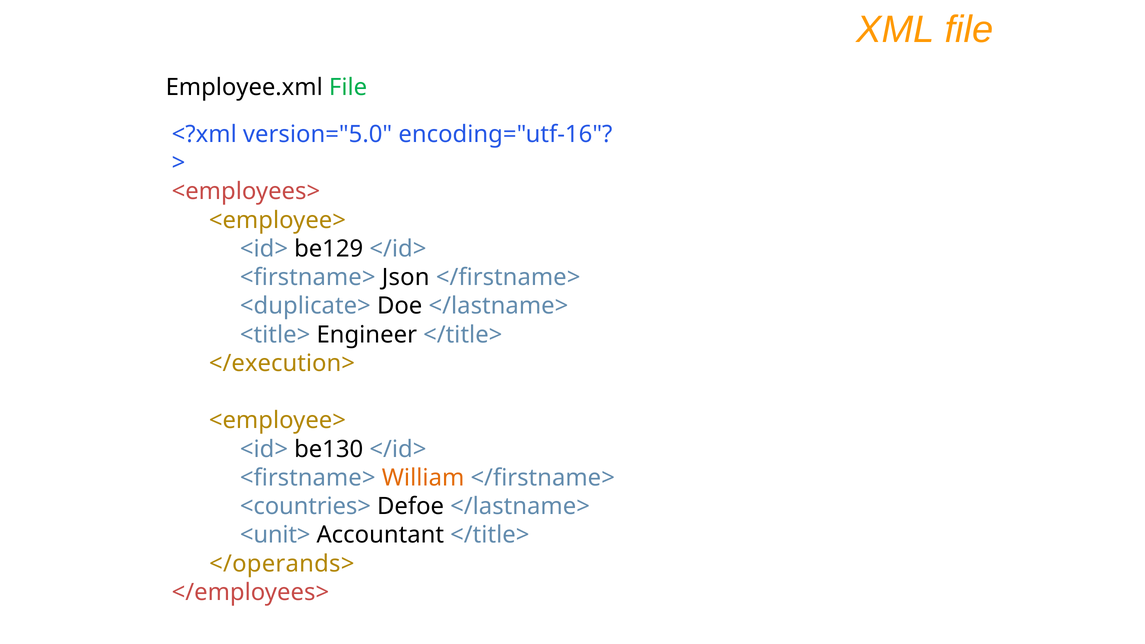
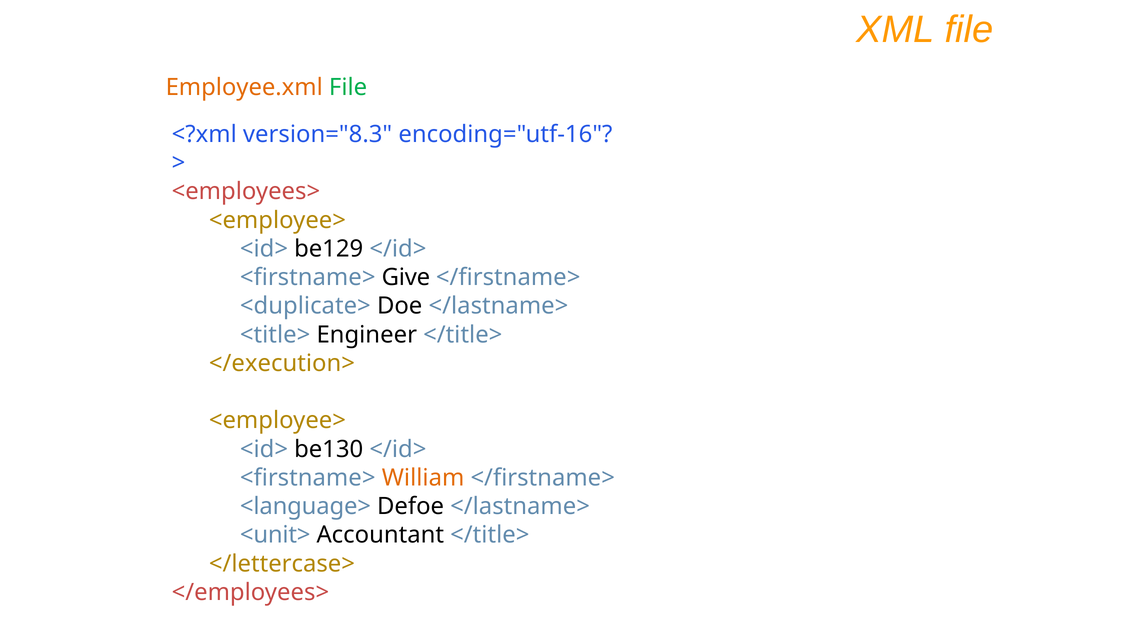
Employee.xml colour: black -> orange (244, 87)
version="5.0: version="5.0 -> version="8.3 (318, 134)
Json: Json -> Give (406, 277)
<countries>: <countries> -> <language> (305, 507)
</operands>: </operands> -> </lettercase> (282, 564)
